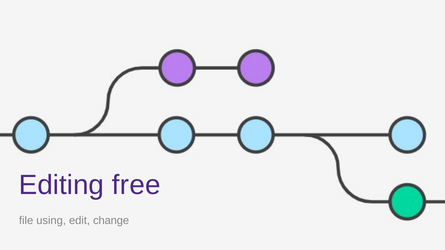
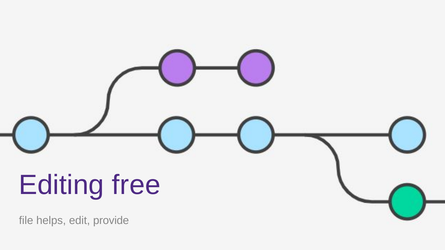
using: using -> helps (51, 221)
change: change -> provide (111, 221)
